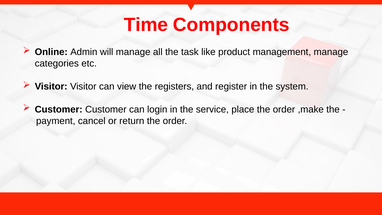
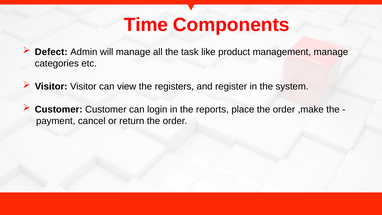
Online: Online -> Defect (51, 52)
service: service -> reports (212, 109)
